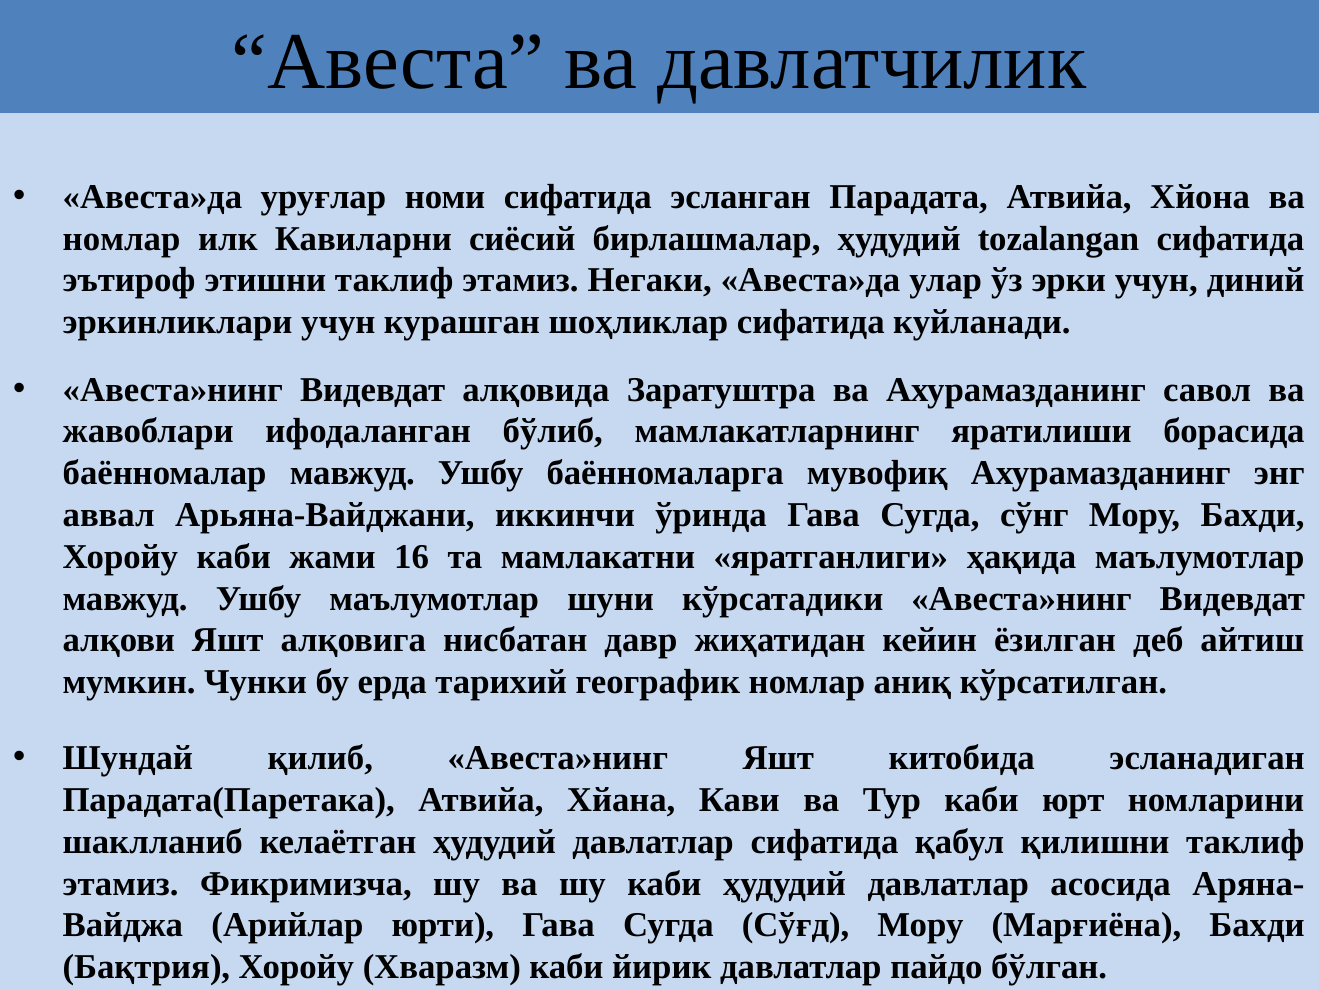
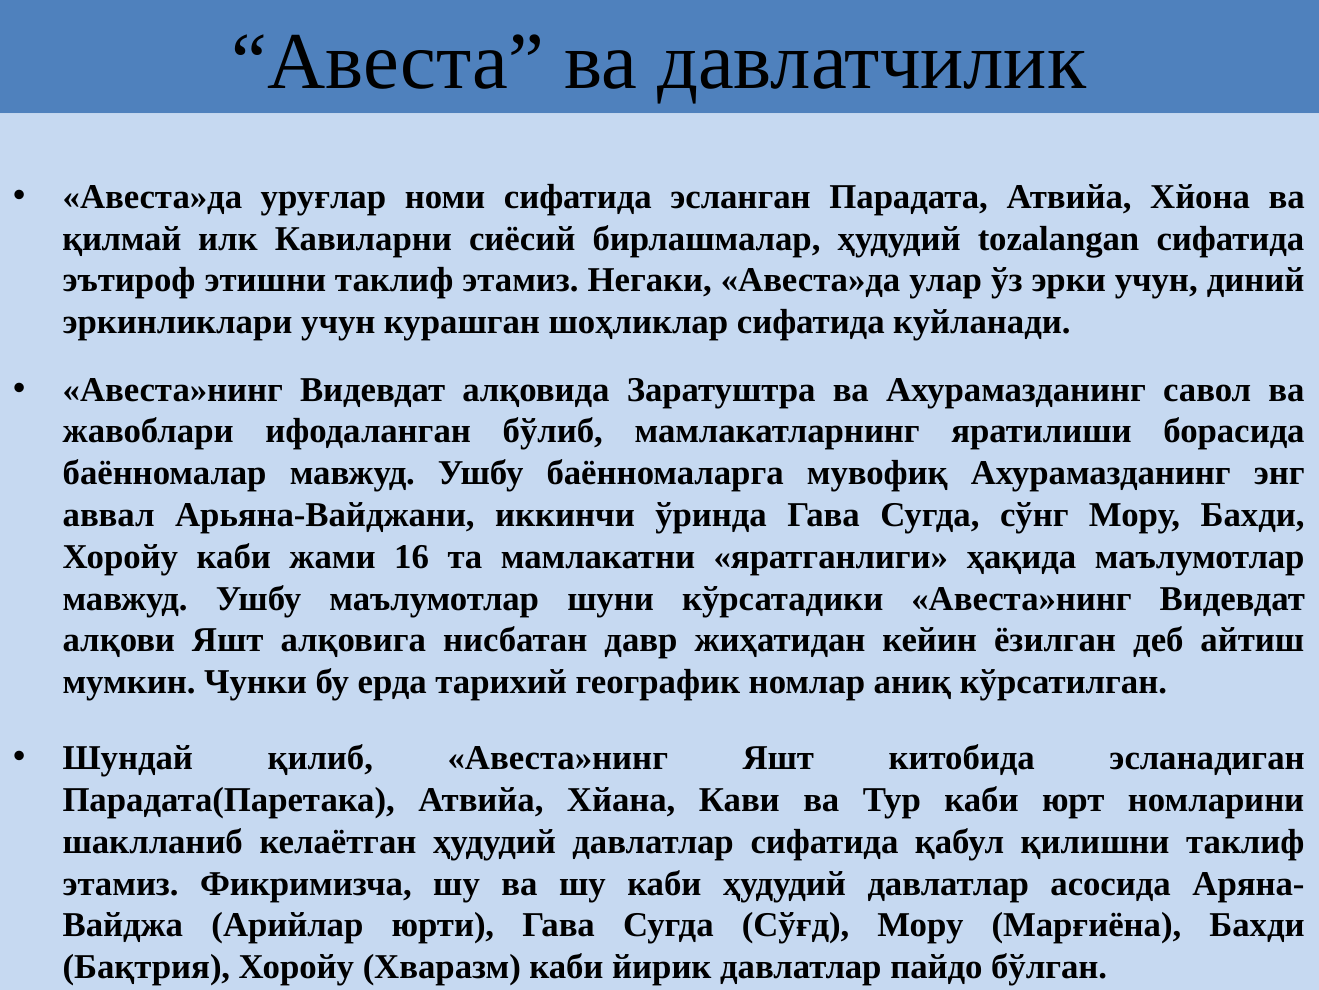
номлар: номлар -> қилмай (122, 239)
